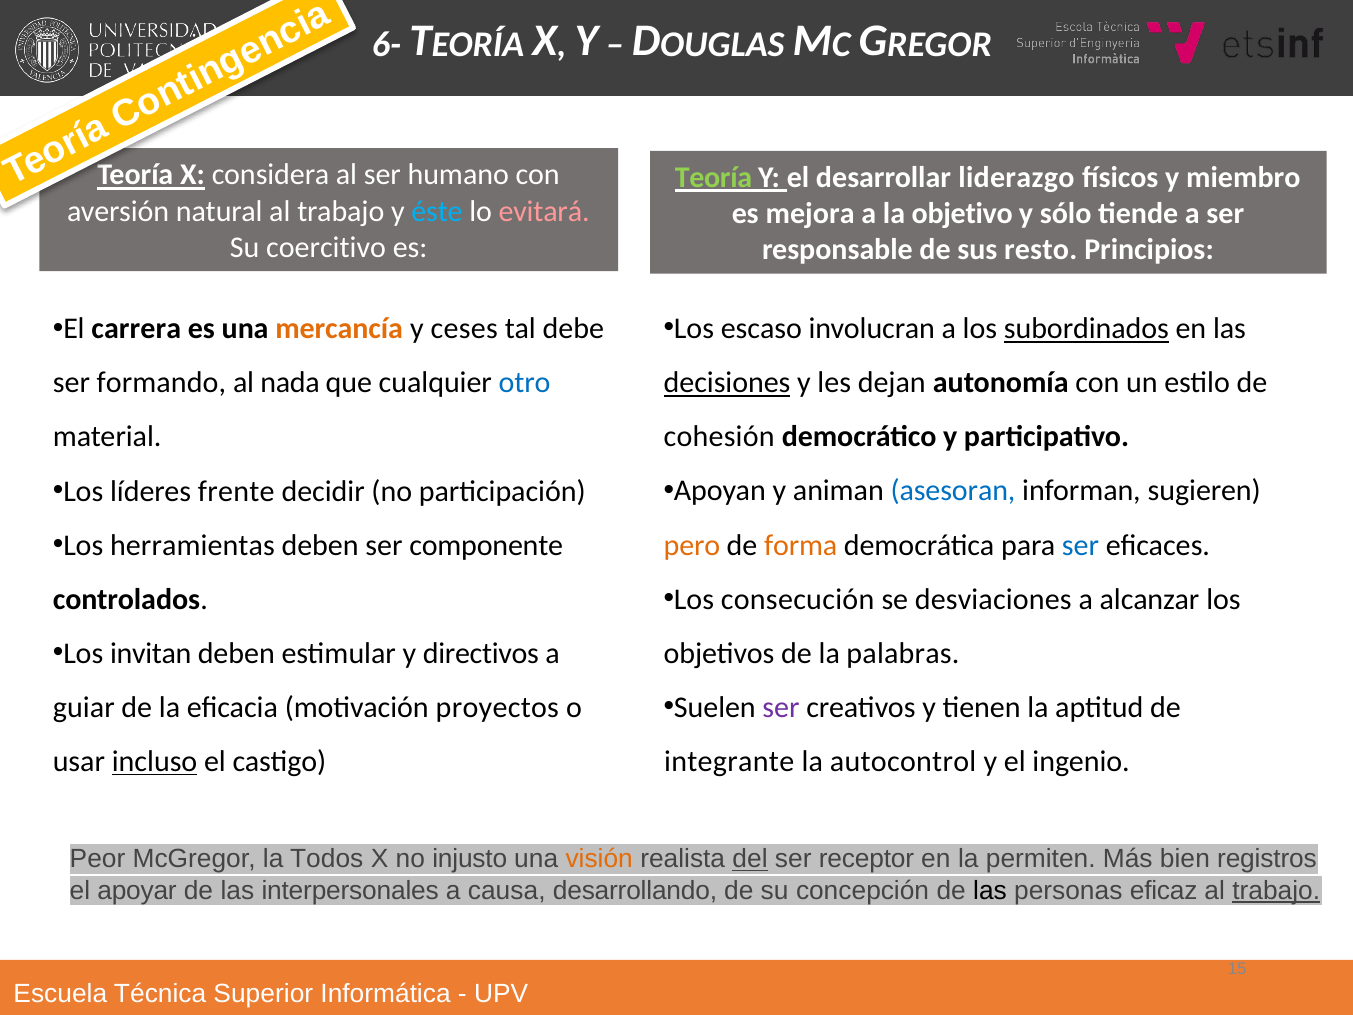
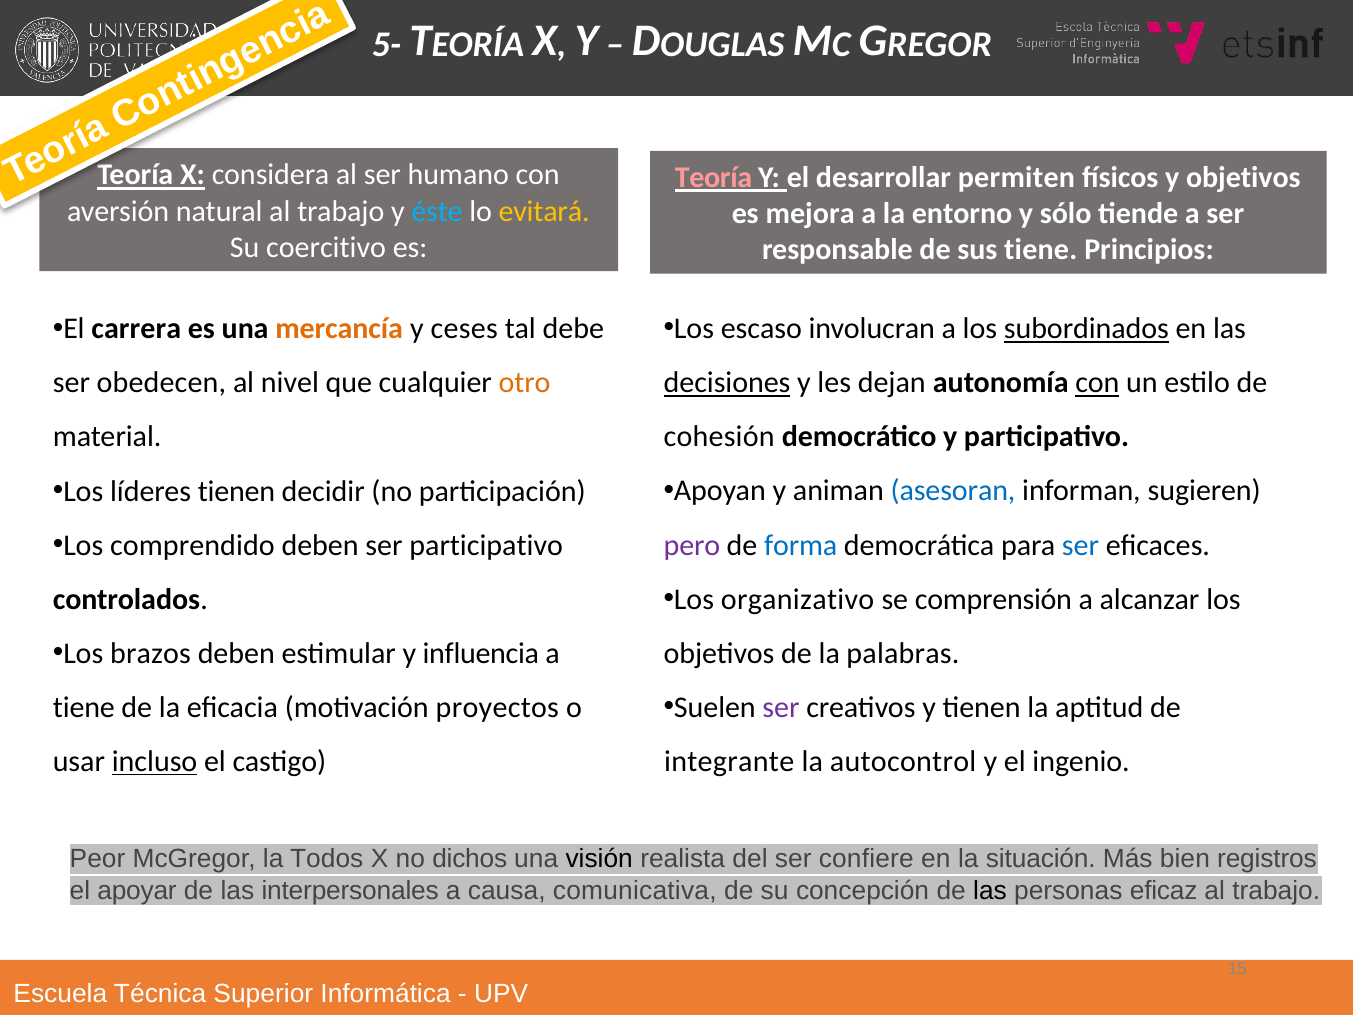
6-: 6- -> 5- (387, 44)
Teoría colour: light green -> pink (713, 178)
liderazgo: liderazgo -> permiten (1016, 178)
y miembro: miembro -> objetivos (1243, 178)
evitará colour: pink -> yellow (544, 211)
objetivo: objetivo -> entorno (962, 214)
sus resto: resto -> tiene (1041, 250)
formando: formando -> obedecen (161, 383)
nada: nada -> nivel (290, 383)
otro colour: blue -> orange (525, 383)
con underline: none -> present (1097, 383)
líderes frente: frente -> tienen (236, 491)
herramientas: herramientas -> comprendido (192, 545)
ser componente: componente -> participativo (486, 545)
pero colour: orange -> purple (692, 545)
forma colour: orange -> blue (801, 545)
consecución: consecución -> organizativo (798, 599)
desviaciones: desviaciones -> comprensión (993, 599)
invitan: invitan -> brazos (151, 653)
directivos: directivos -> influencia (481, 653)
guiar: guiar -> tiene (84, 707)
injusto: injusto -> dichos (470, 859)
visión colour: orange -> black (599, 859)
del underline: present -> none (750, 859)
receptor: receptor -> confiere (866, 859)
permiten: permiten -> situación (1041, 859)
desarrollando: desarrollando -> comunicativa (635, 891)
trabajo underline: present -> none (1276, 891)
